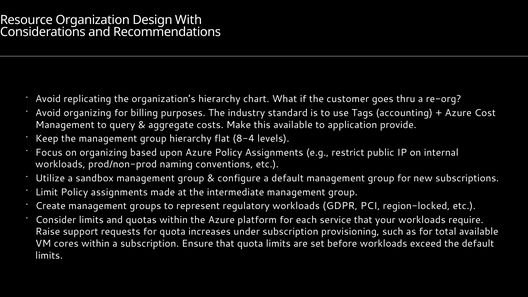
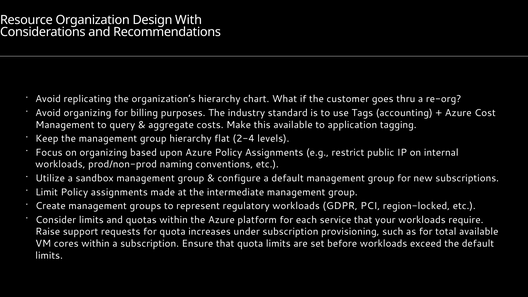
provide: provide -> tagging (398, 125)
8-4: 8-4 -> 2-4 (244, 139)
